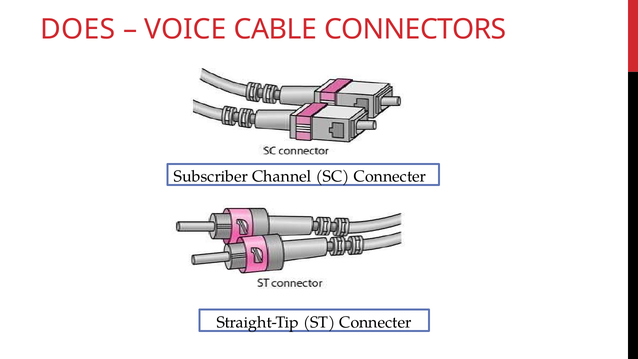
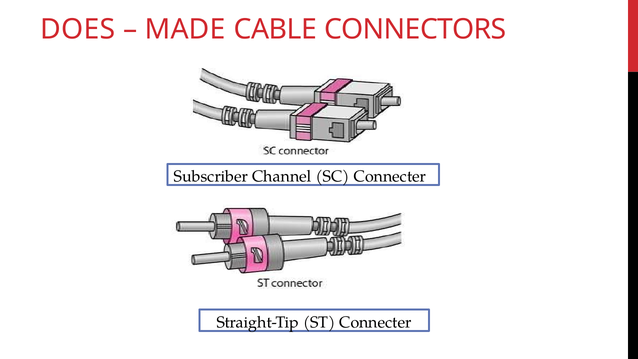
VOICE: VOICE -> MADE (185, 30)
